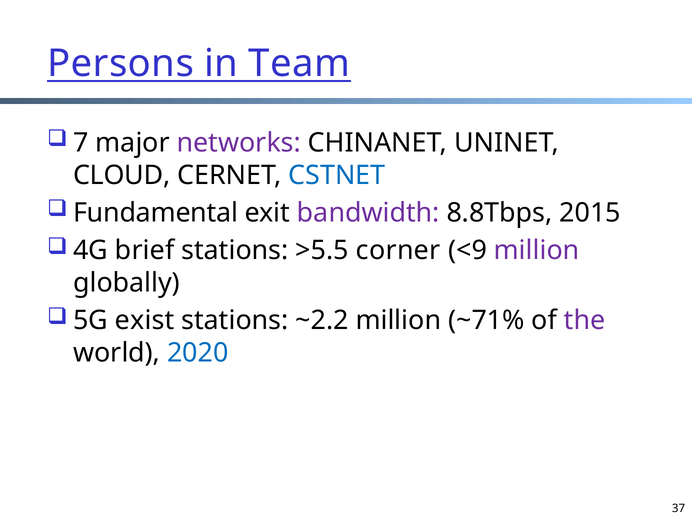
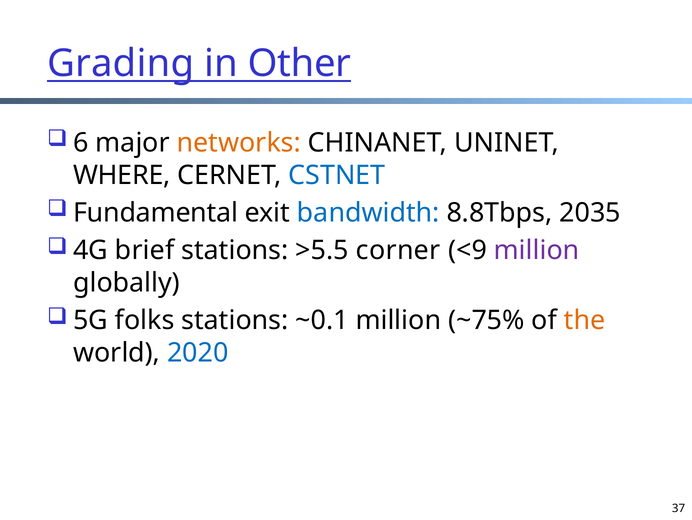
Persons: Persons -> Grading (121, 63)
Team: Team -> Other (300, 63)
7: 7 -> 6 (81, 143)
networks colour: purple -> orange (239, 143)
CLOUD: CLOUD -> WHERE (122, 175)
bandwidth colour: purple -> blue (368, 213)
2015: 2015 -> 2035 (590, 213)
exist: exist -> folks (145, 320)
~2.2: ~2.2 -> ~0.1 (322, 320)
~71%: ~71% -> ~75% (486, 320)
the colour: purple -> orange (585, 320)
